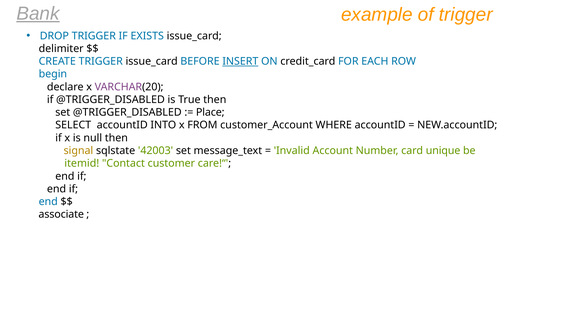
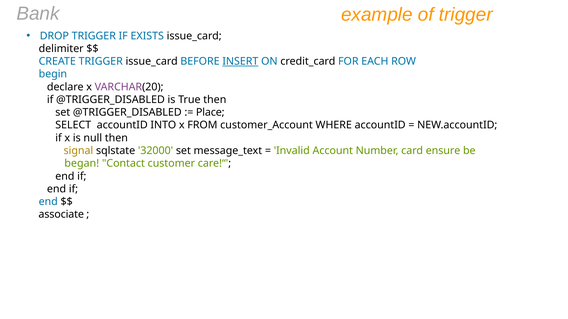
Bank underline: present -> none (38, 14)
42003: 42003 -> 32000 (156, 151)
unique: unique -> ensure (443, 151)
itemid: itemid -> began (82, 164)
